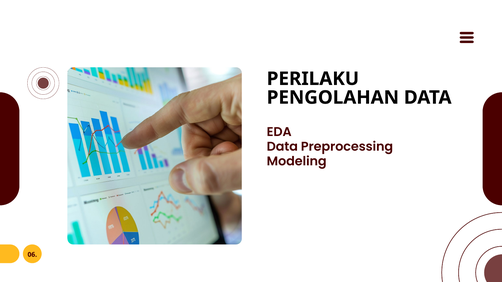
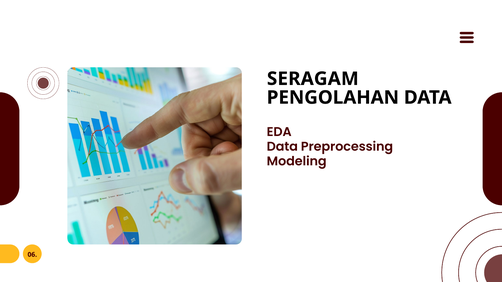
PERILAKU: PERILAKU -> SERAGAM (313, 79)
